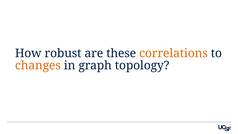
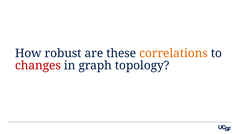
changes colour: orange -> red (38, 65)
